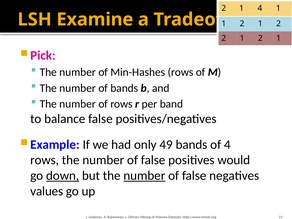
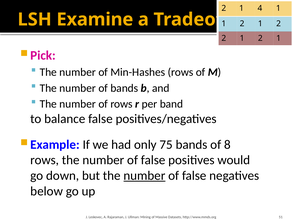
49: 49 -> 75 (166, 145)
of 4: 4 -> 8 (227, 145)
down underline: present -> none (63, 176)
values: values -> below (47, 191)
